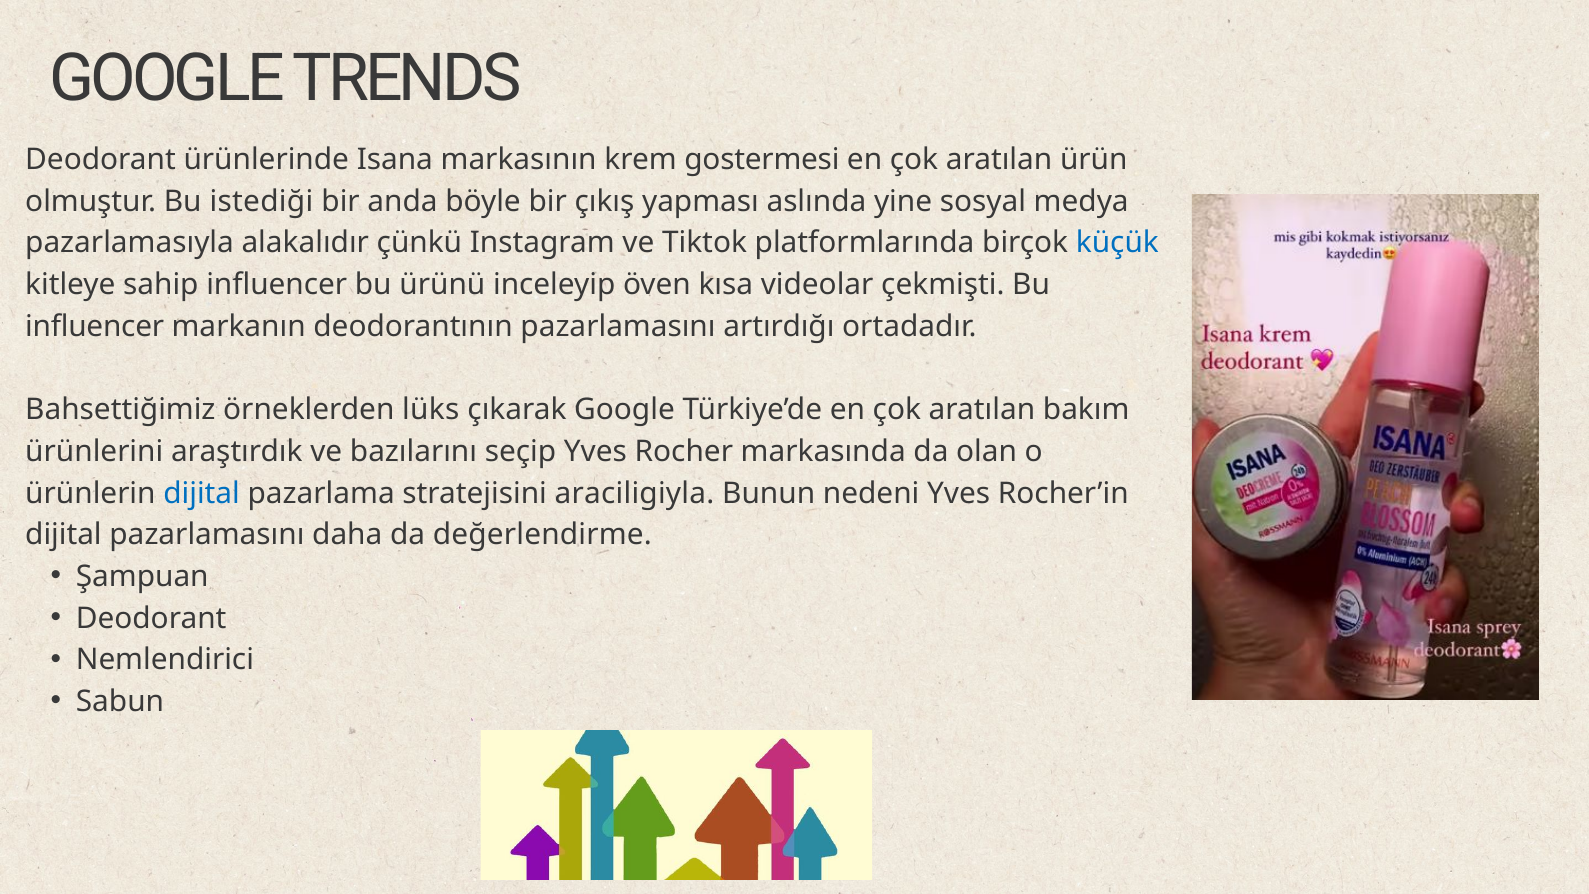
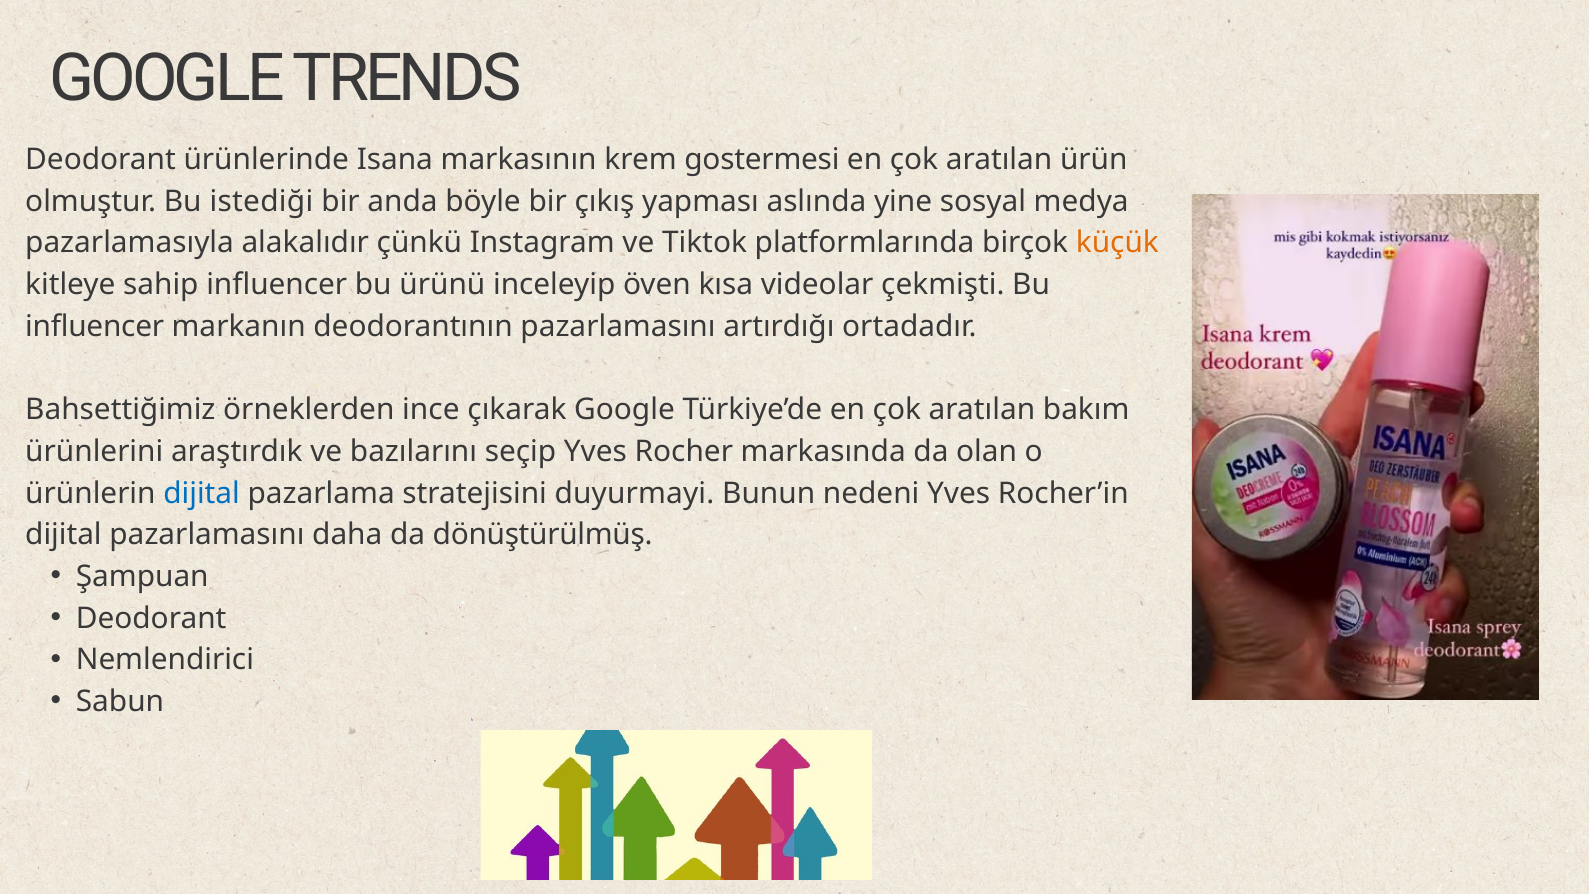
küçük colour: blue -> orange (1117, 243)
lüks: lüks -> ince (431, 410)
araciligiyla: araciligiyla -> duyurmayi (634, 493)
değerlendirme: değerlendirme -> dönüştürülmüş (543, 535)
